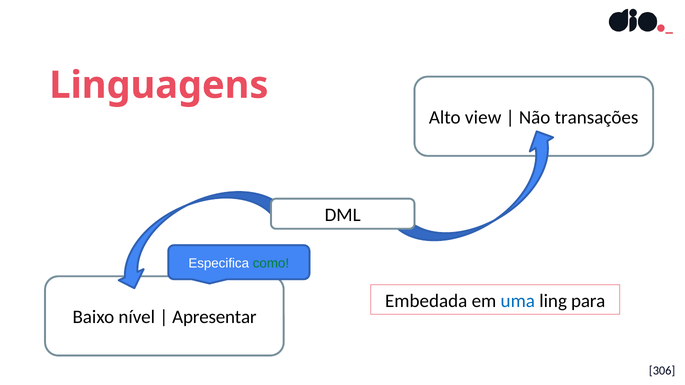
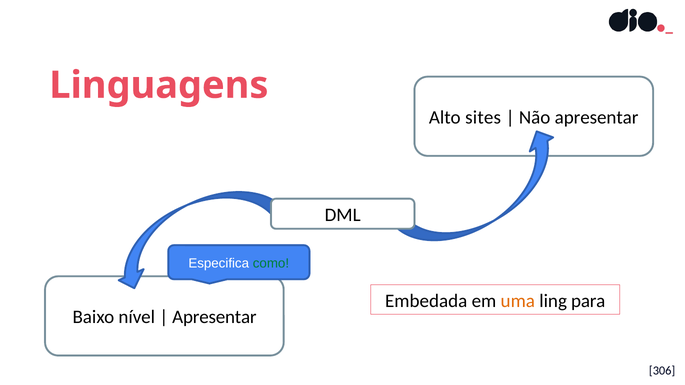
view: view -> sites (483, 118)
Não transações: transações -> apresentar (597, 118)
uma colour: blue -> orange (518, 301)
